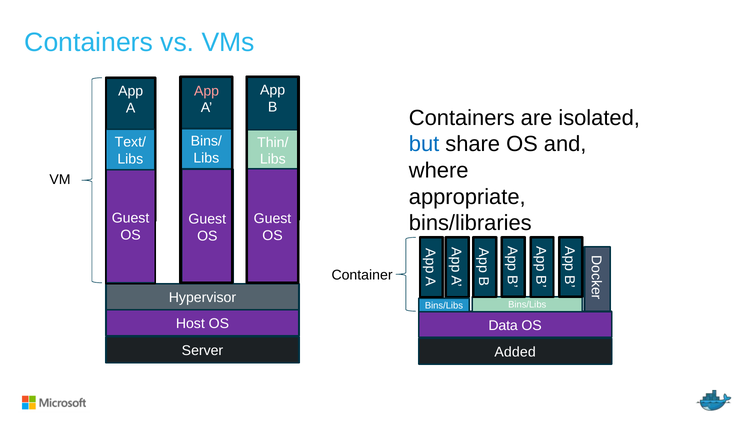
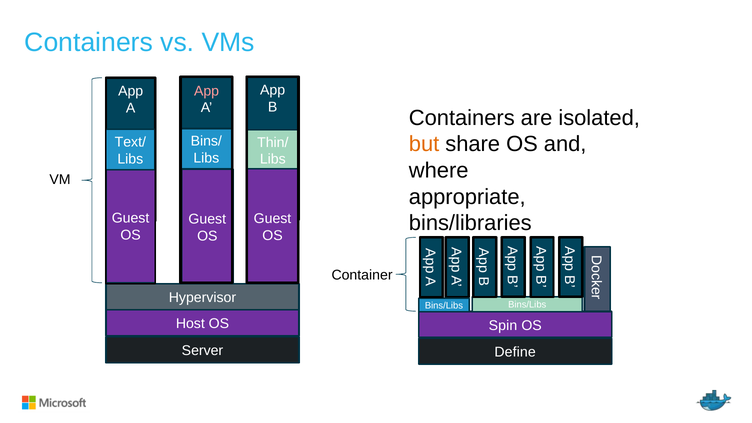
but colour: blue -> orange (424, 144)
Data: Data -> Spin (503, 325)
Added: Added -> Define (515, 352)
